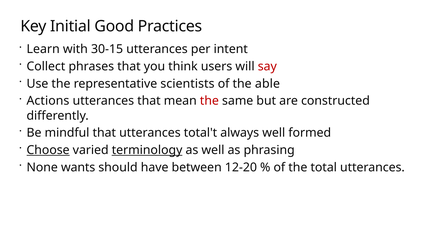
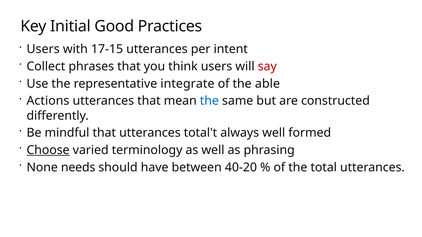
Learn: Learn -> Users (43, 49)
30-15: 30-15 -> 17-15 (107, 49)
scientists: scientists -> integrate (187, 84)
the colour: red -> blue (209, 101)
terminology underline: present -> none (147, 150)
wants: wants -> needs (78, 168)
12-20: 12-20 -> 40-20 (241, 168)
